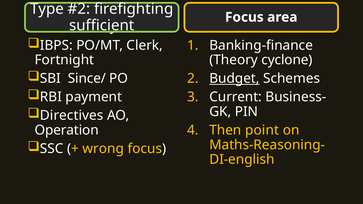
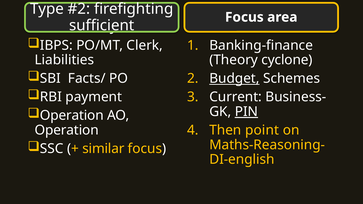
Fortnight: Fortnight -> Liabilities (64, 60)
Since/: Since/ -> Facts/ (87, 79)
PIN underline: none -> present (246, 112)
Directives: Directives -> Operation (72, 116)
wrong: wrong -> similar (103, 149)
